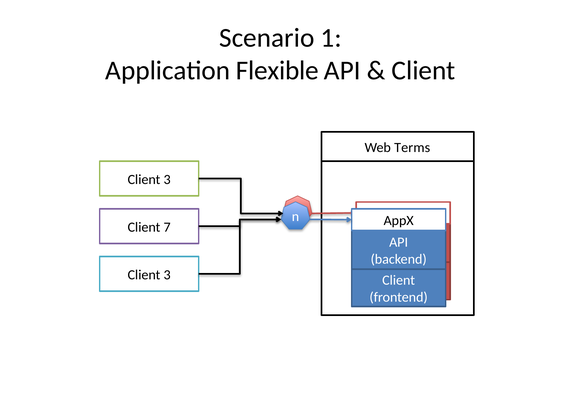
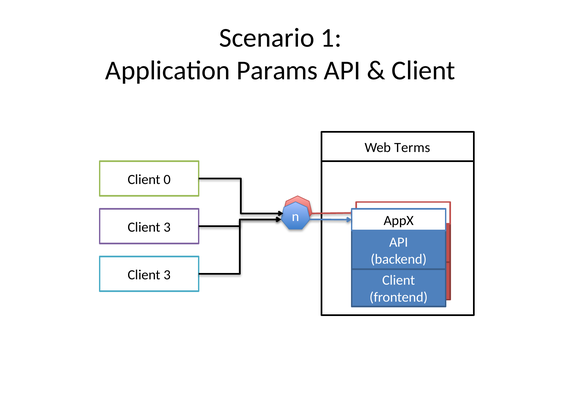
Flexible: Flexible -> Params (277, 71)
3: 3 -> 0 (167, 180)
7: 7 -> 3 (167, 228)
